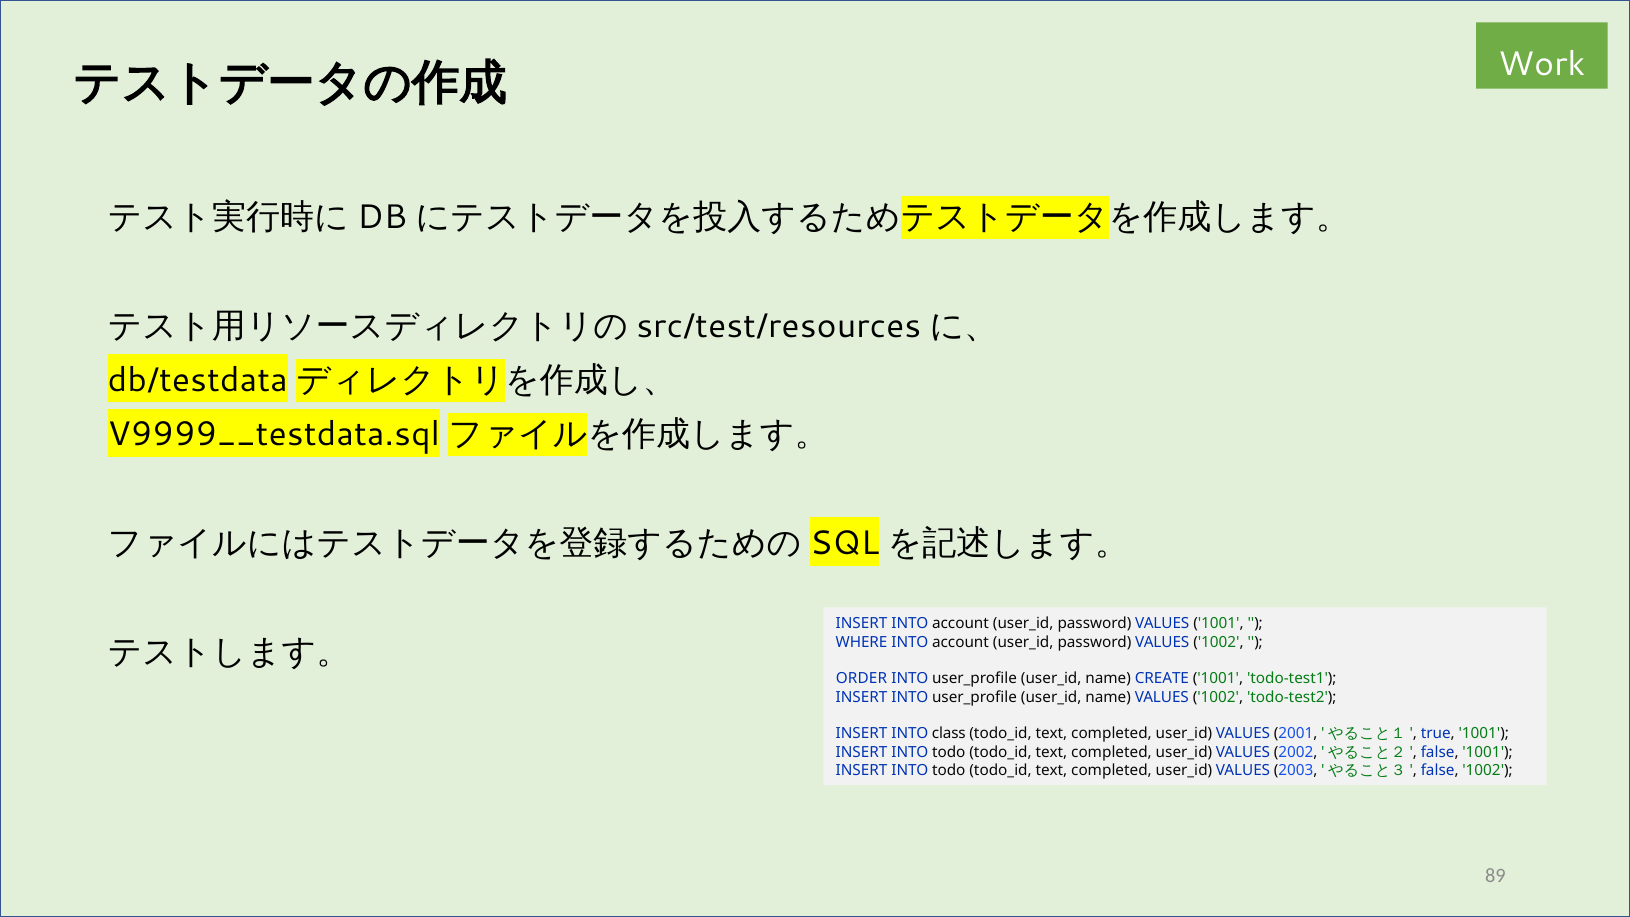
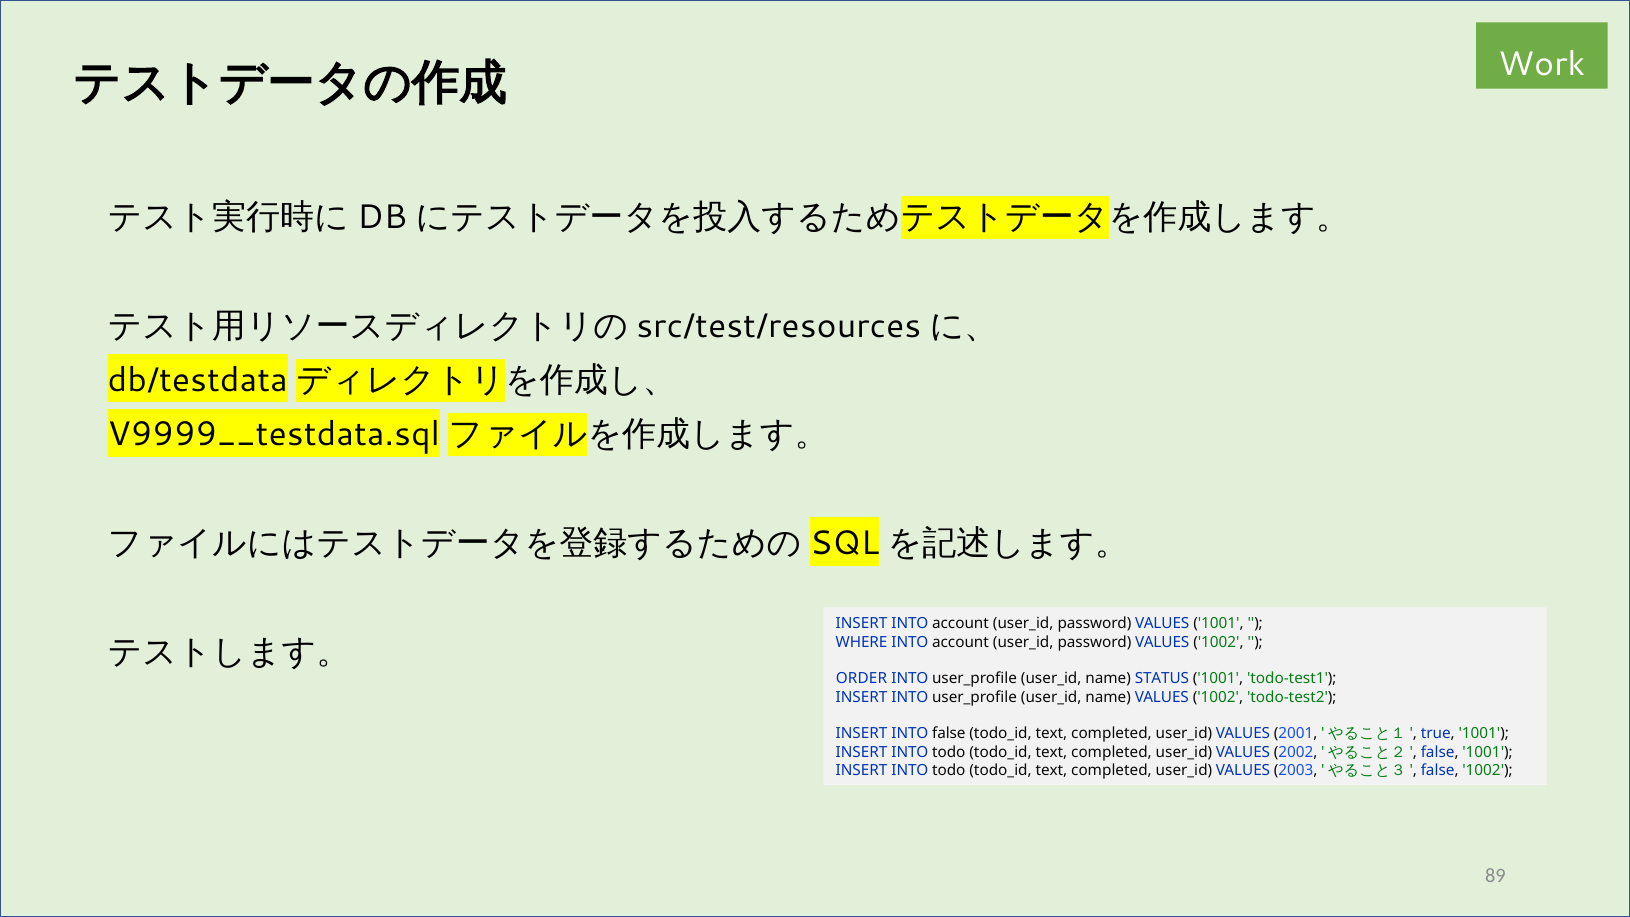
CREATE: CREATE -> STATUS (1162, 679)
INTO class: class -> false (949, 734)
